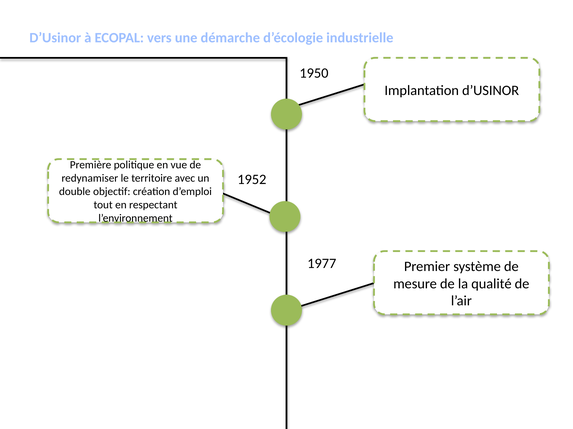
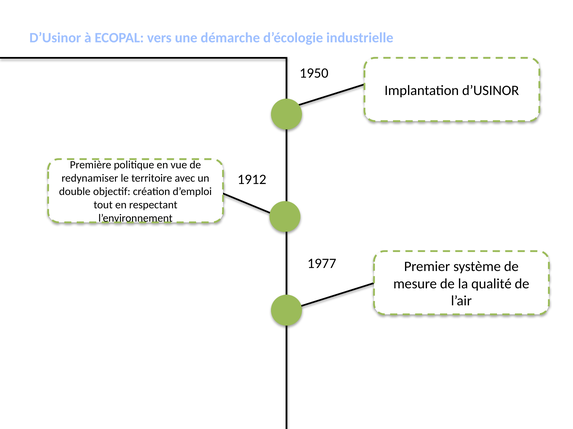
1952: 1952 -> 1912 (252, 180)
